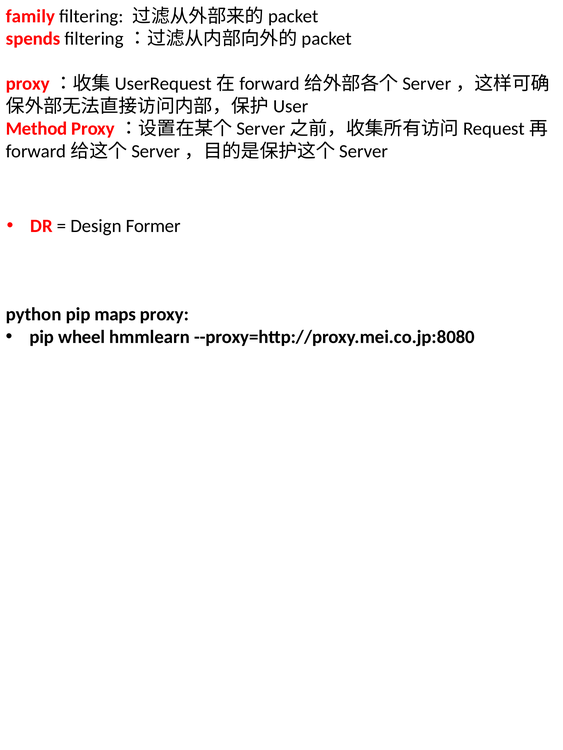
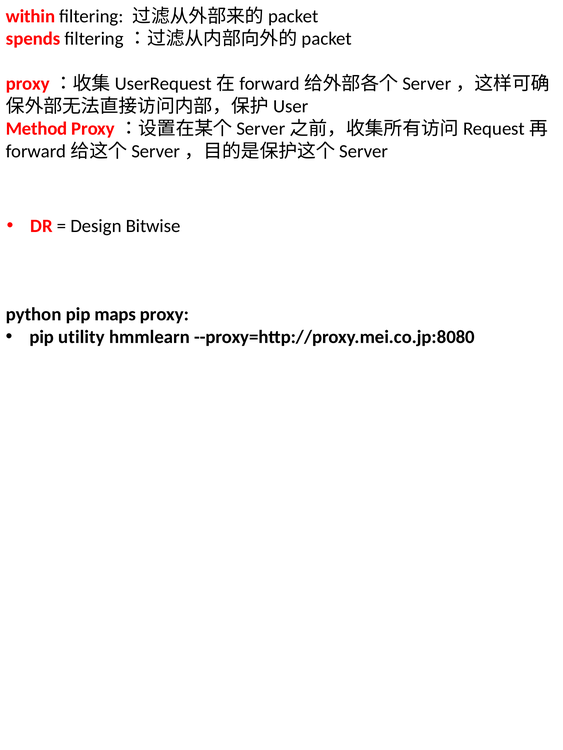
family: family -> within (31, 16)
Former: Former -> Bitwise (153, 226)
wheel: wheel -> utility (82, 337)
